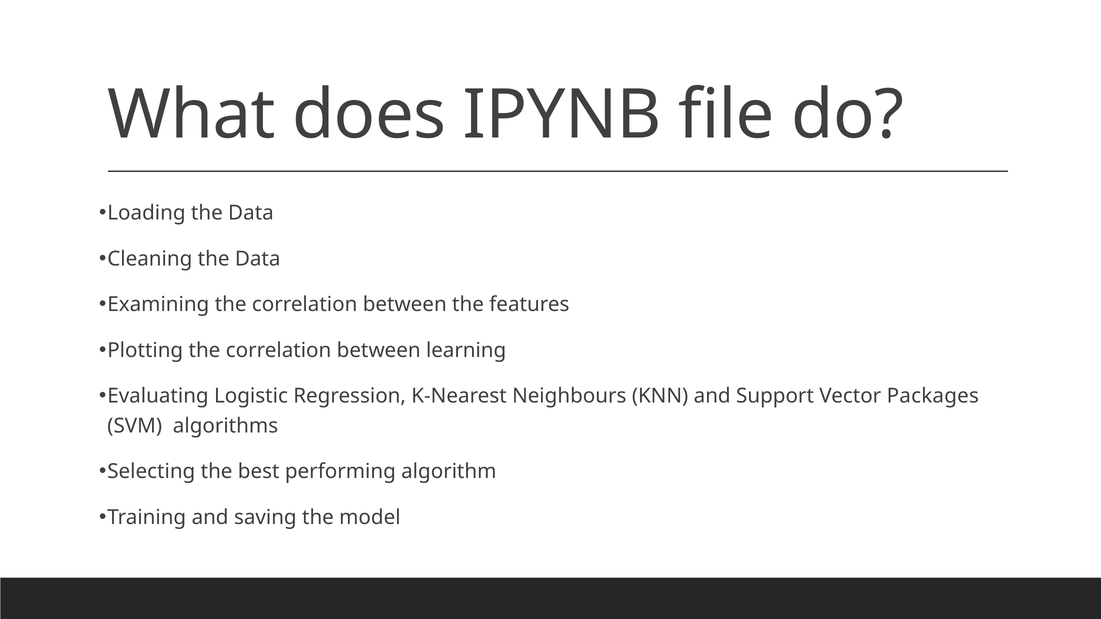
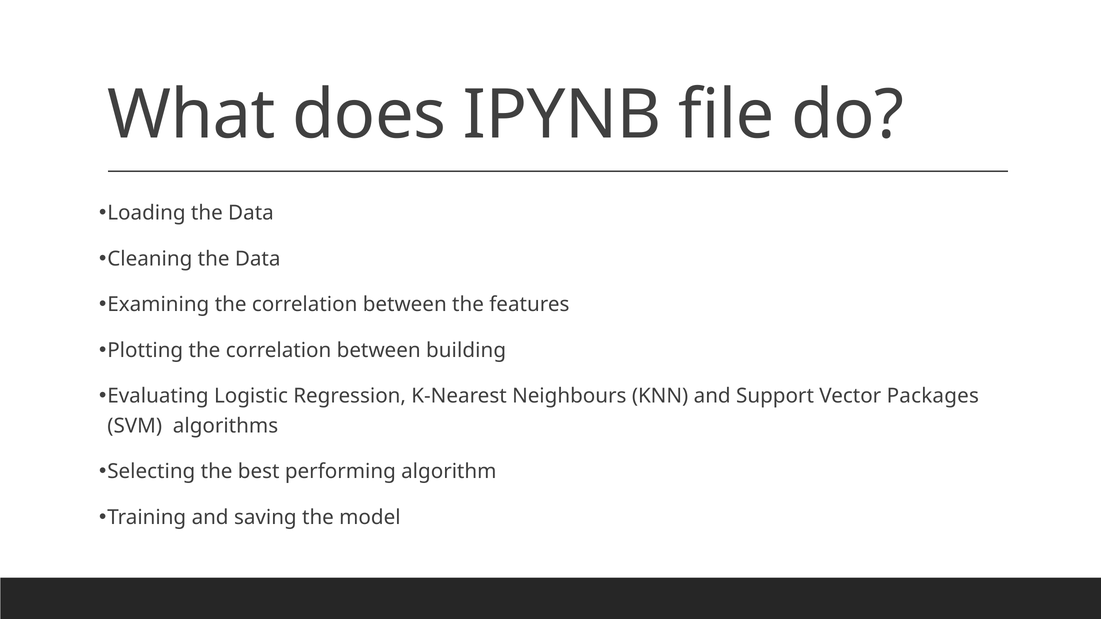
learning: learning -> building (466, 351)
